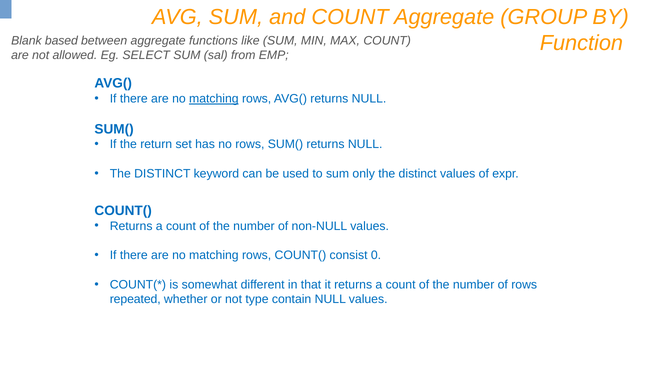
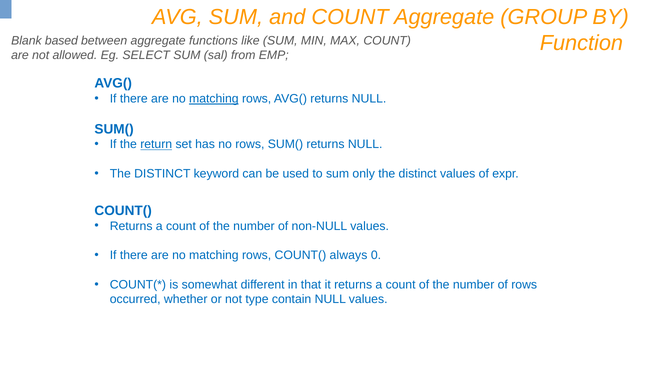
return underline: none -> present (156, 144)
consist: consist -> always (348, 255)
repeated: repeated -> occurred (135, 299)
